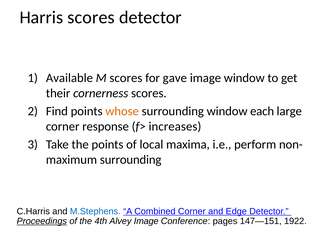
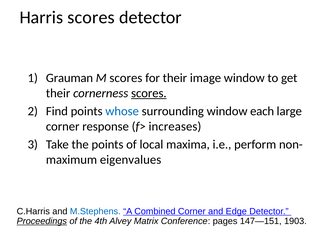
Available: Available -> Grauman (69, 78)
for gave: gave -> their (175, 78)
scores underline: none -> present (149, 93)
whose colour: orange -> blue (122, 111)
surrounding: surrounding -> eigenvalues (131, 159)
Alvey Image: Image -> Matrix (146, 221)
1922: 1922 -> 1903 (295, 221)
